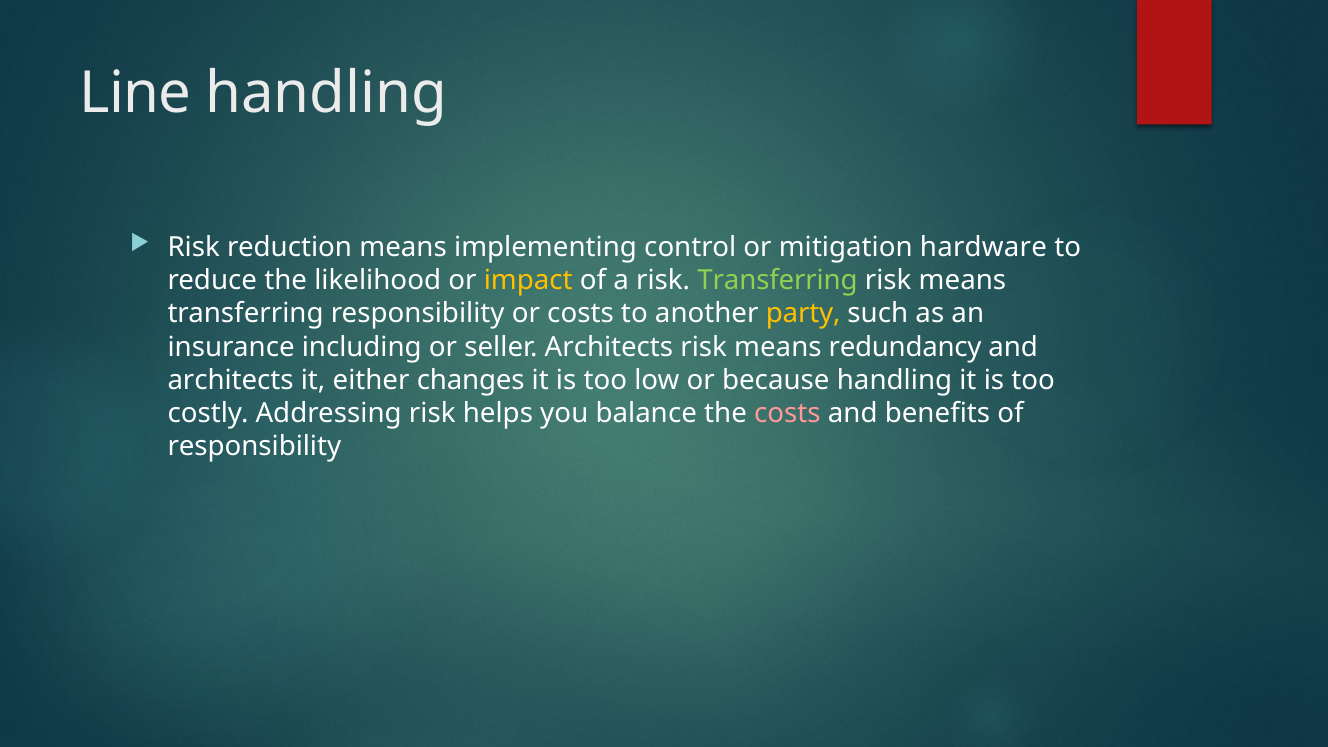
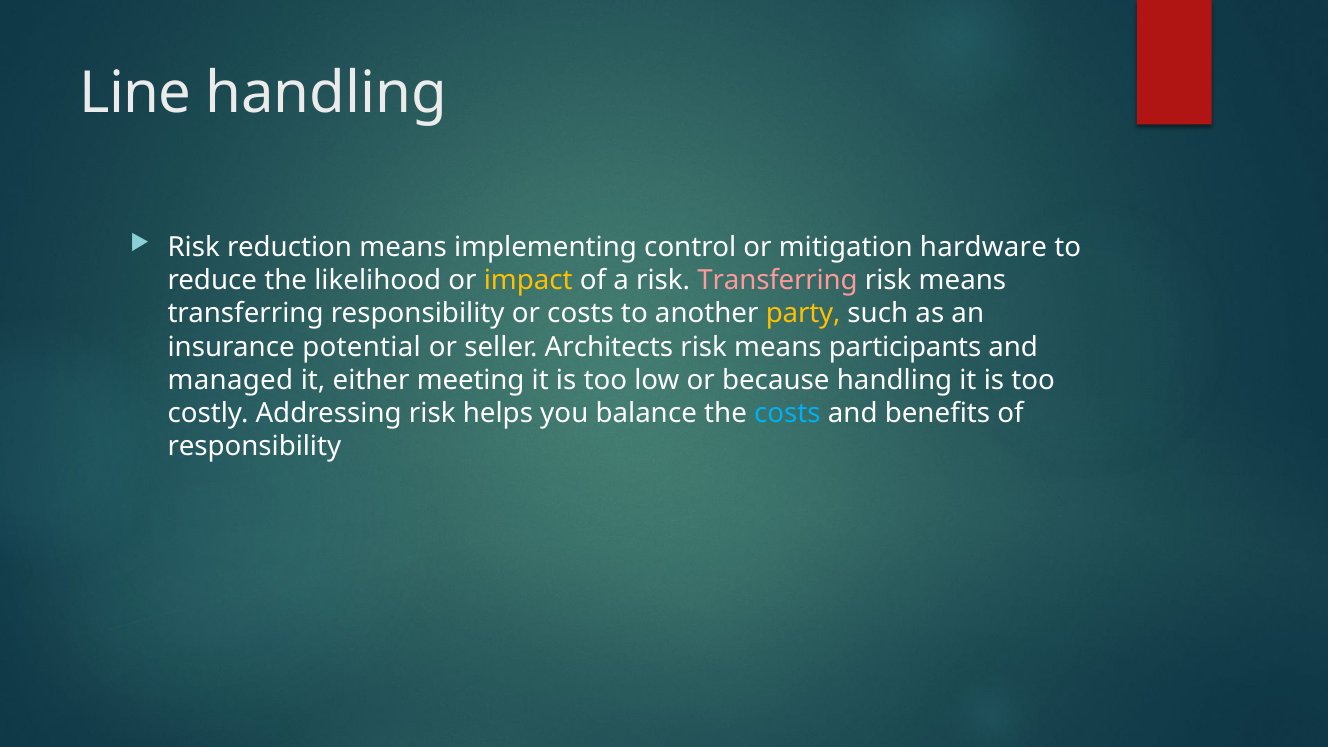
Transferring colour: light green -> pink (778, 280)
including: including -> potential (362, 347)
redundancy: redundancy -> participants (905, 347)
architects: architects -> managed (230, 380)
changes: changes -> meeting (471, 380)
costs colour: pink -> light blue (787, 413)
